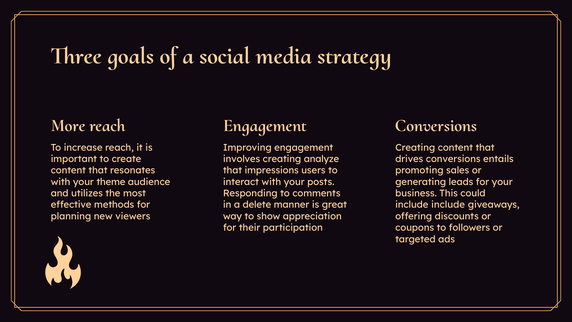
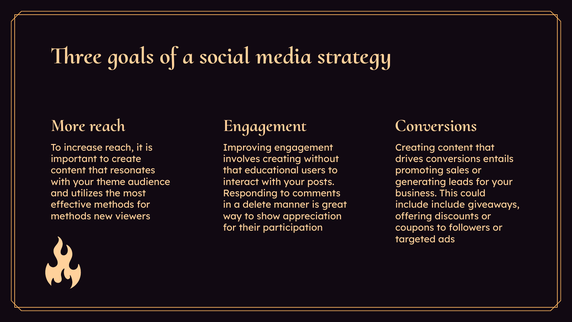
analyze: analyze -> without (321, 159)
impressions: impressions -> educational (272, 170)
planning: planning -> methods (71, 216)
